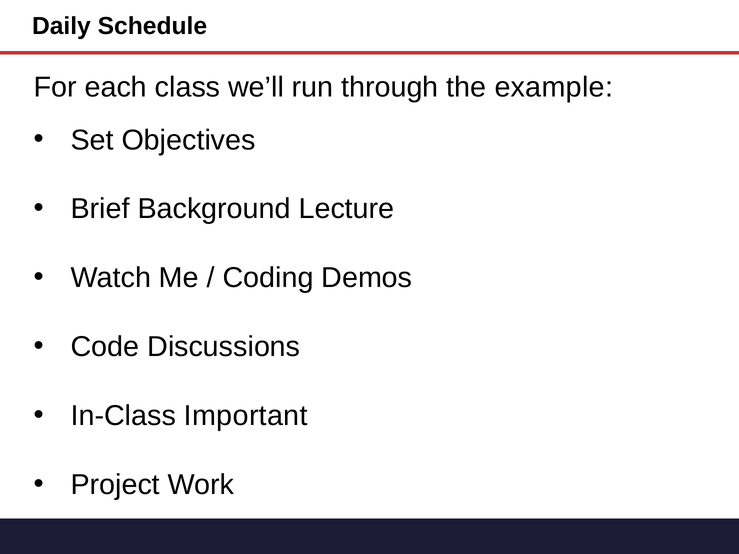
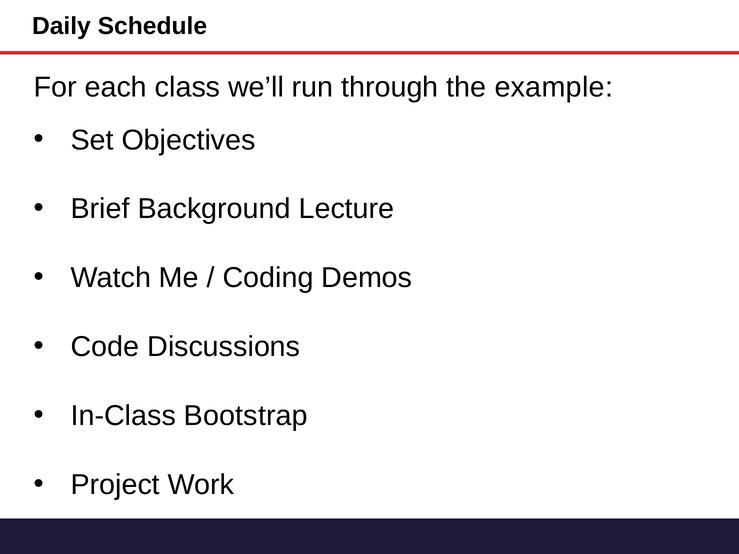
Important: Important -> Bootstrap (246, 416)
